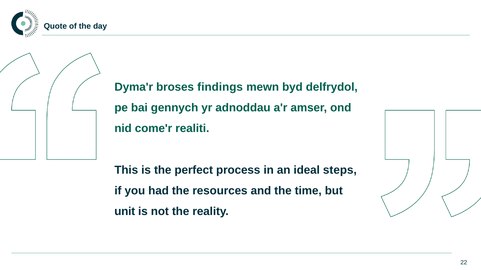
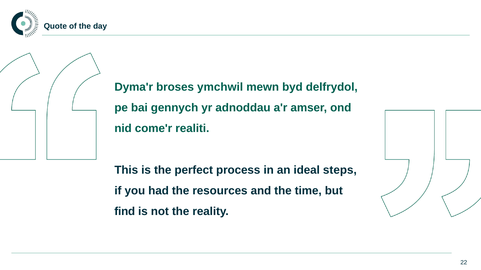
findings: findings -> ymchwil (220, 87)
unit: unit -> find (125, 212)
